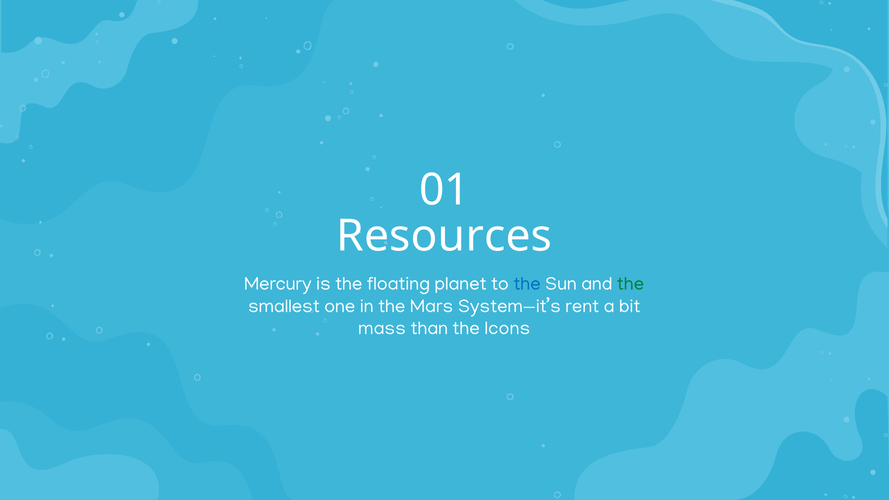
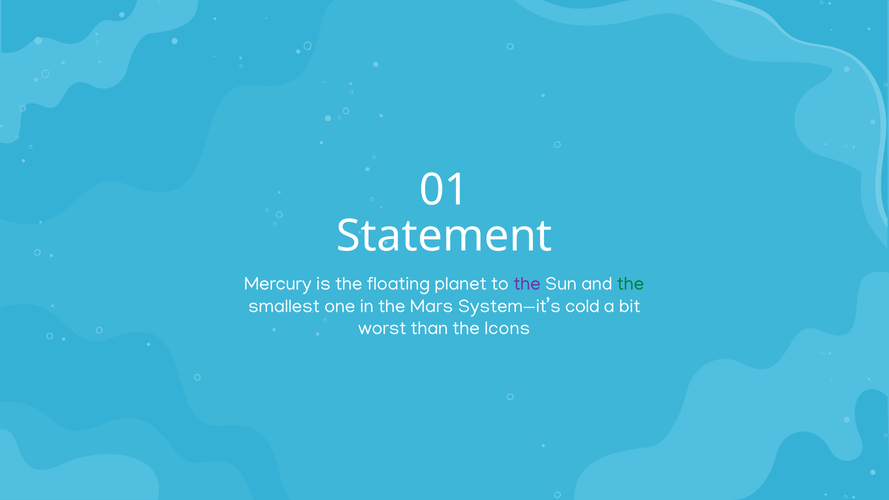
Resources: Resources -> Statement (444, 236)
the colour: blue -> purple (527, 284)
rent: rent -> cold (582, 306)
mass: mass -> worst (382, 328)
